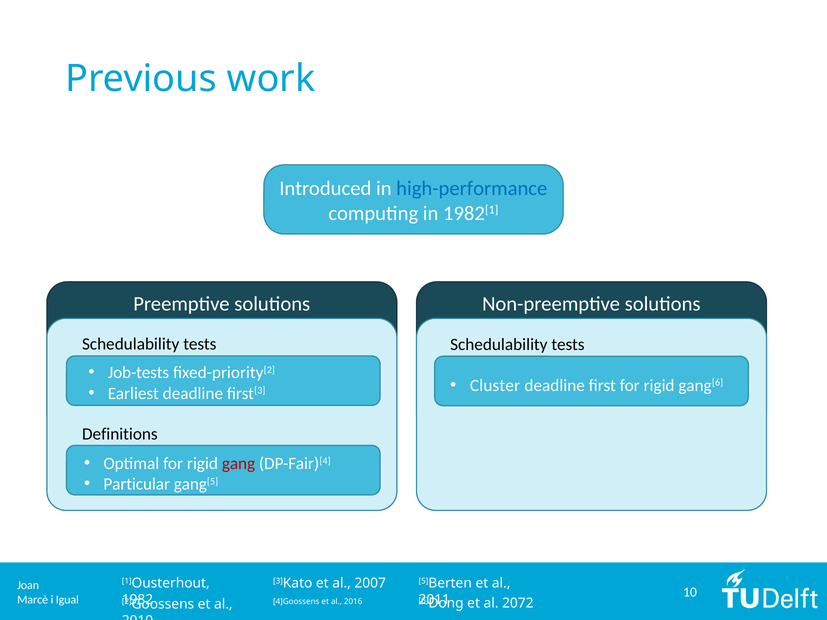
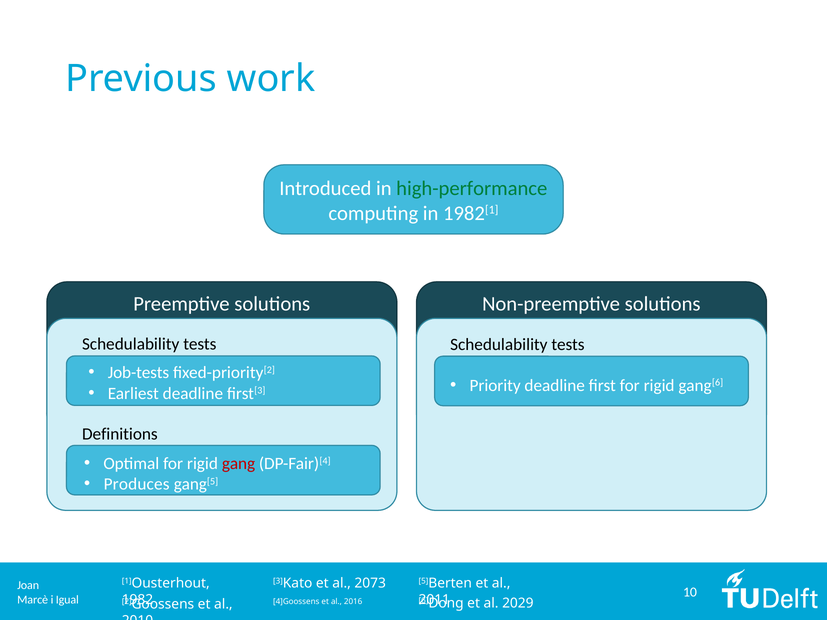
high-performance colour: blue -> green (472, 188)
Cluster: Cluster -> Priority (495, 386)
Particular: Particular -> Produces (137, 484)
2007: 2007 -> 2073 (370, 583)
2072: 2072 -> 2029 (518, 603)
